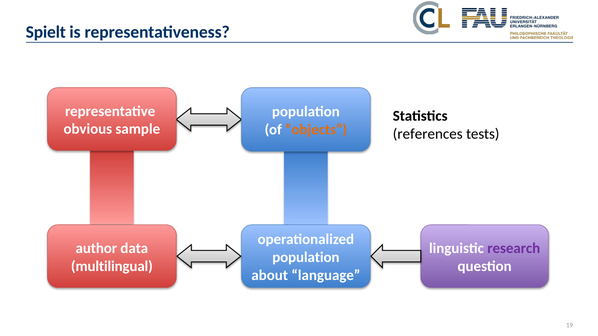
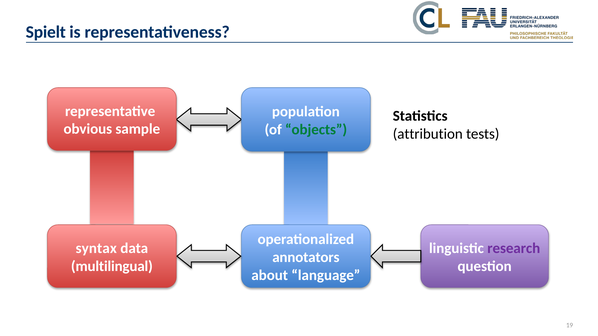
objects colour: orange -> green (316, 130)
references: references -> attribution (428, 134)
author: author -> syntax (96, 249)
population: population -> annotators (306, 257)
